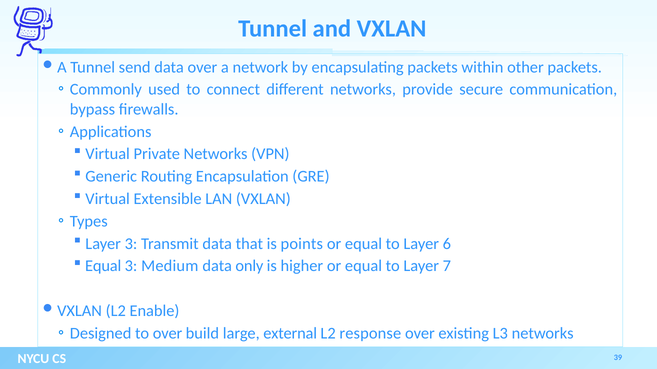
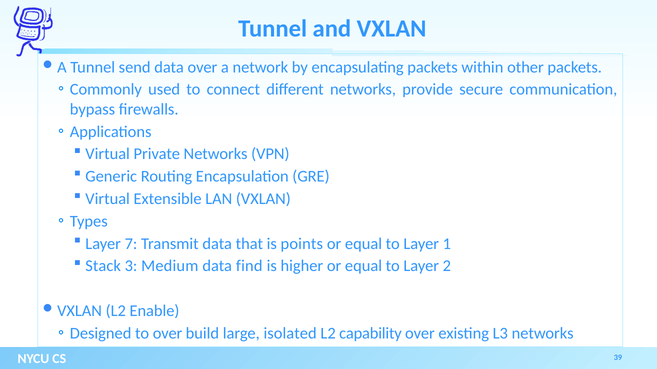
Layer 3: 3 -> 7 (131, 244)
6: 6 -> 1 (447, 244)
Equal: Equal -> Stack (103, 266)
only: only -> find (249, 266)
7: 7 -> 2 (447, 266)
external: external -> isolated (290, 334)
response: response -> capability (370, 334)
